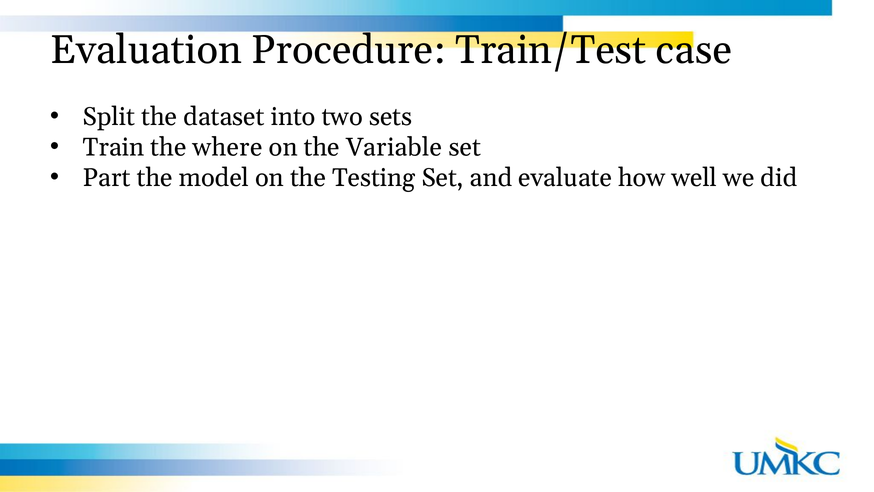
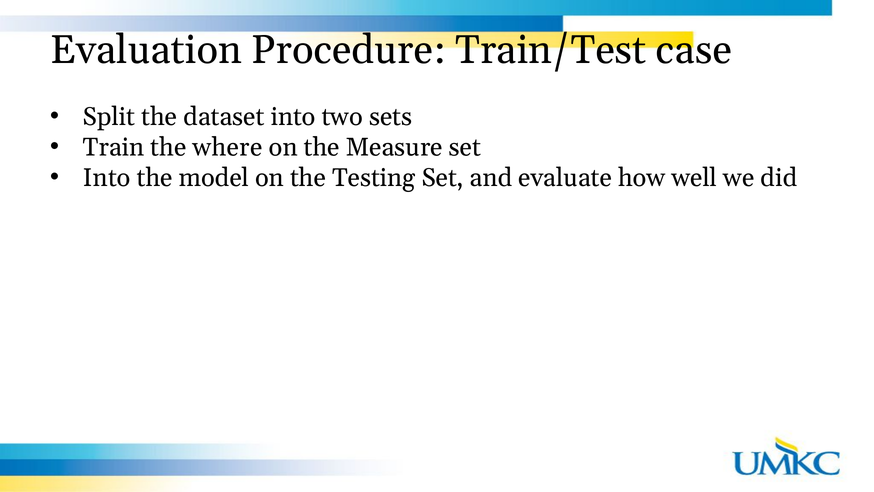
Variable: Variable -> Measure (394, 147)
Part: Part -> Into (107, 178)
